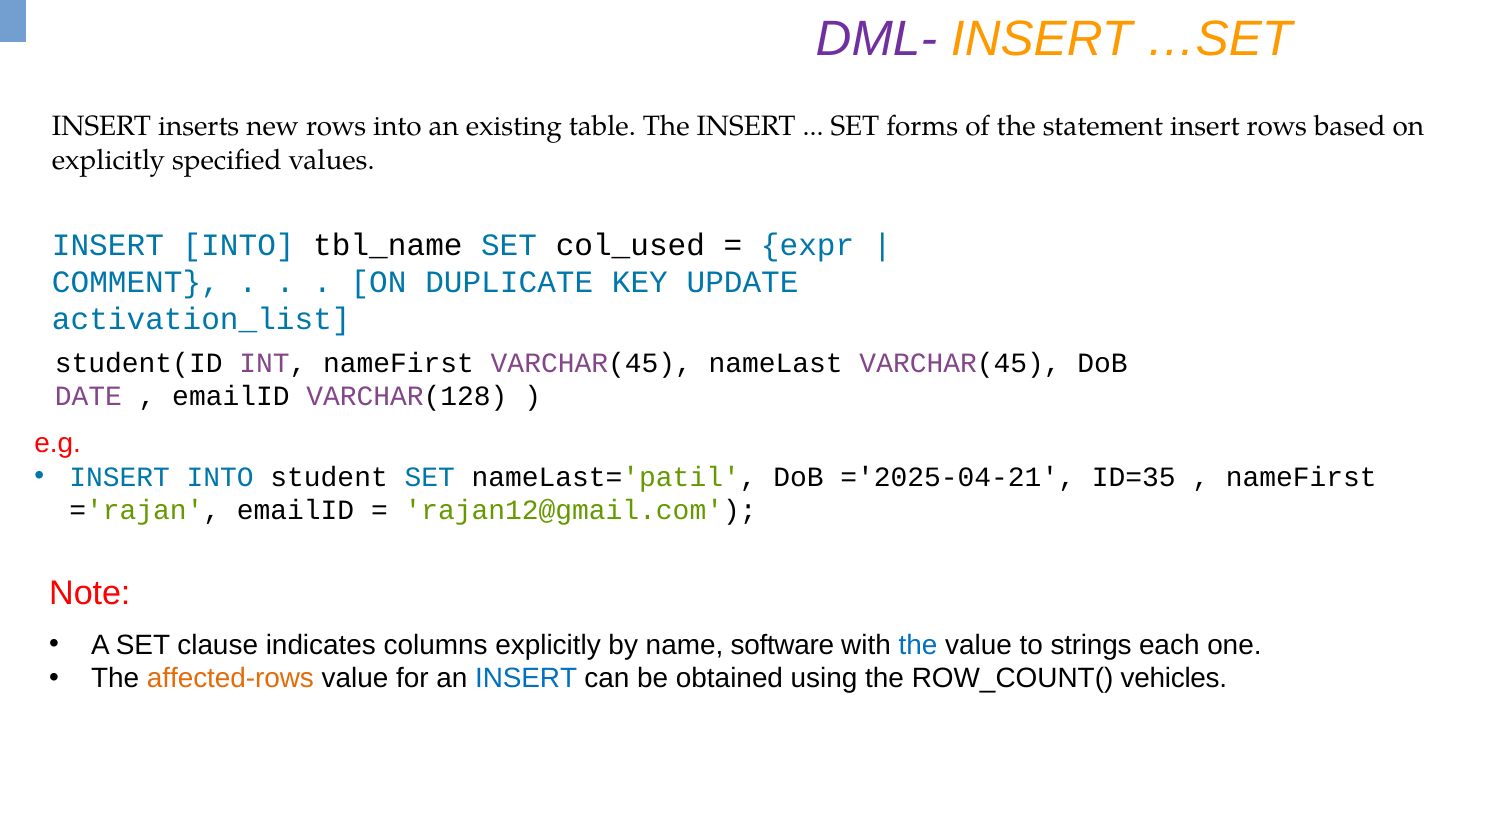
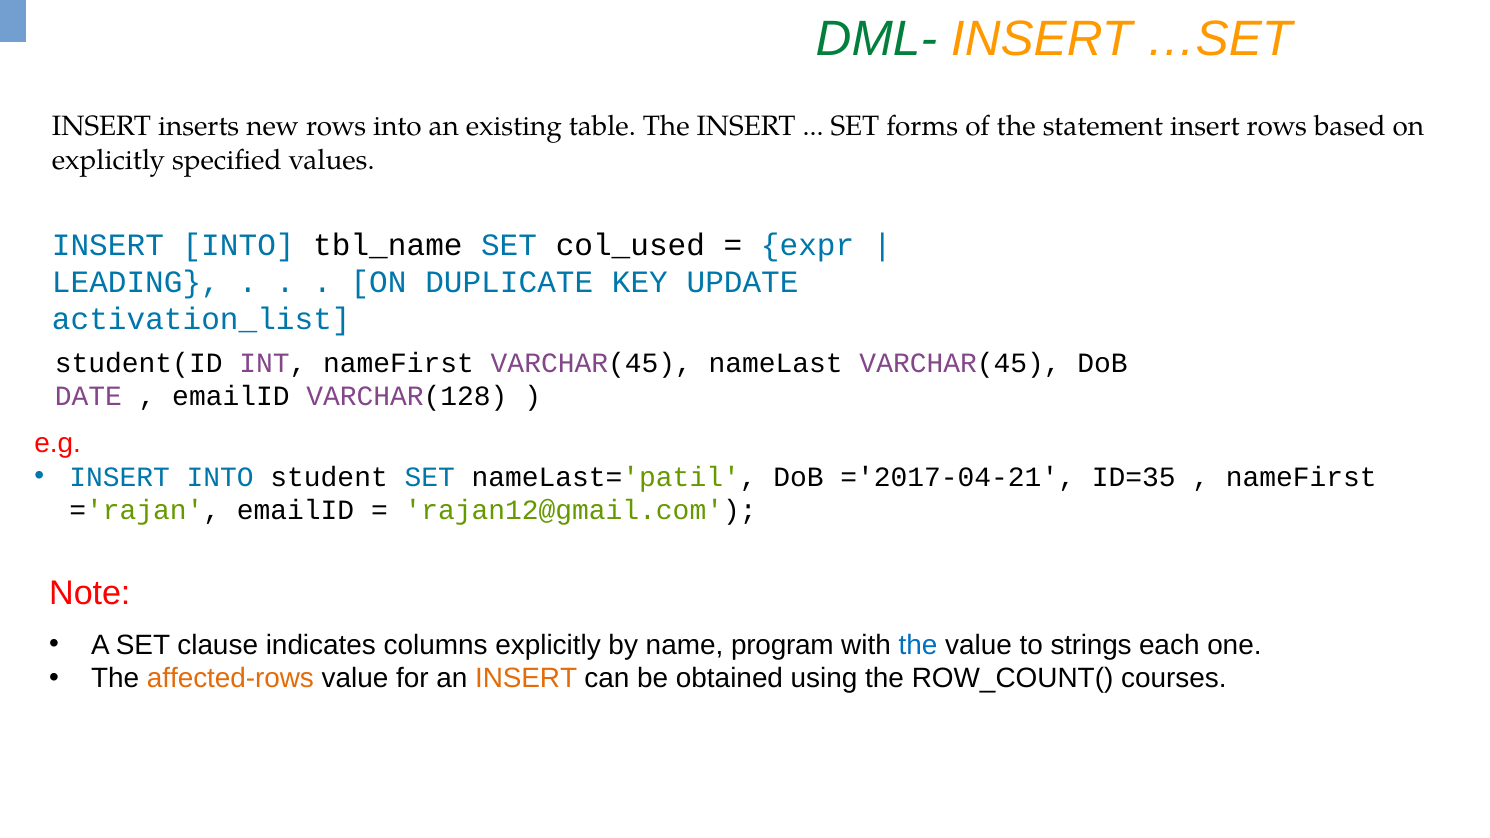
DML- colour: purple -> green (876, 39)
COMMENT: COMMENT -> LEADING (136, 282)
='2025-04-21: ='2025-04-21 -> ='2017-04-21 (958, 477)
software: software -> program (782, 645)
INSERT colour: blue -> orange (526, 679)
vehicles: vehicles -> courses (1174, 679)
